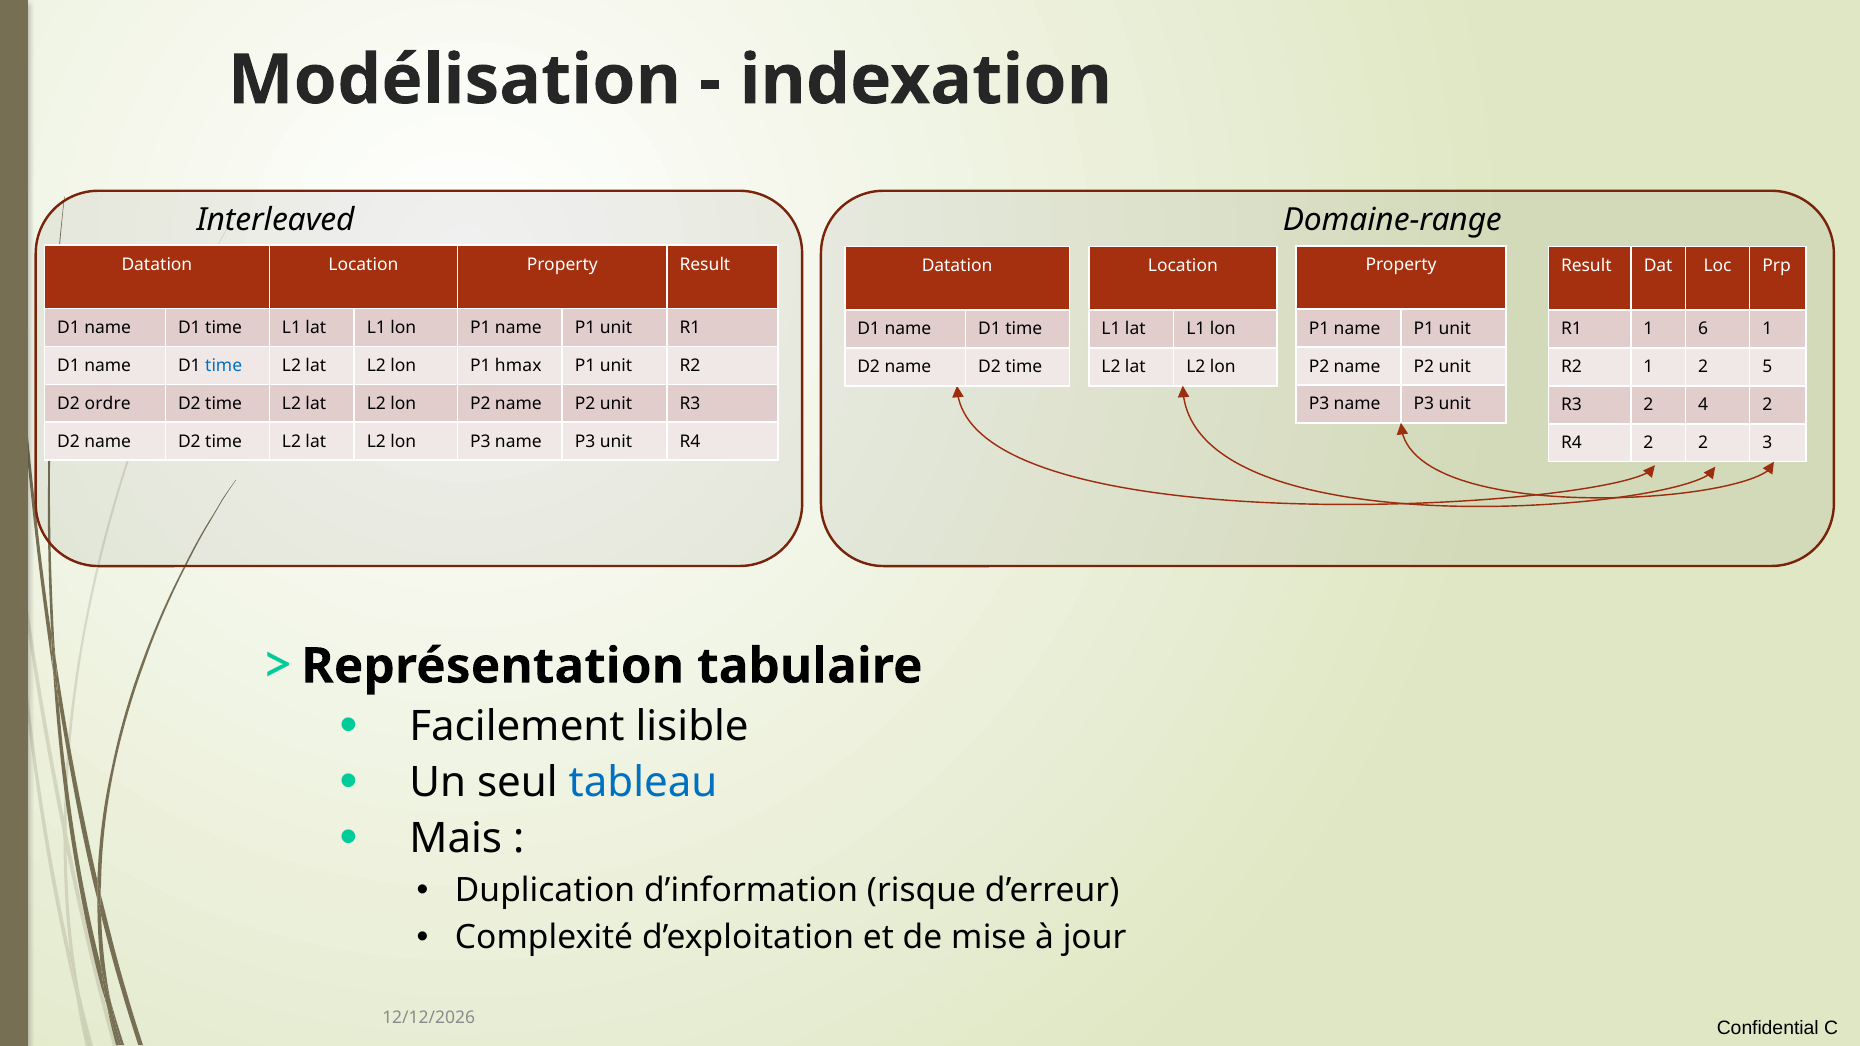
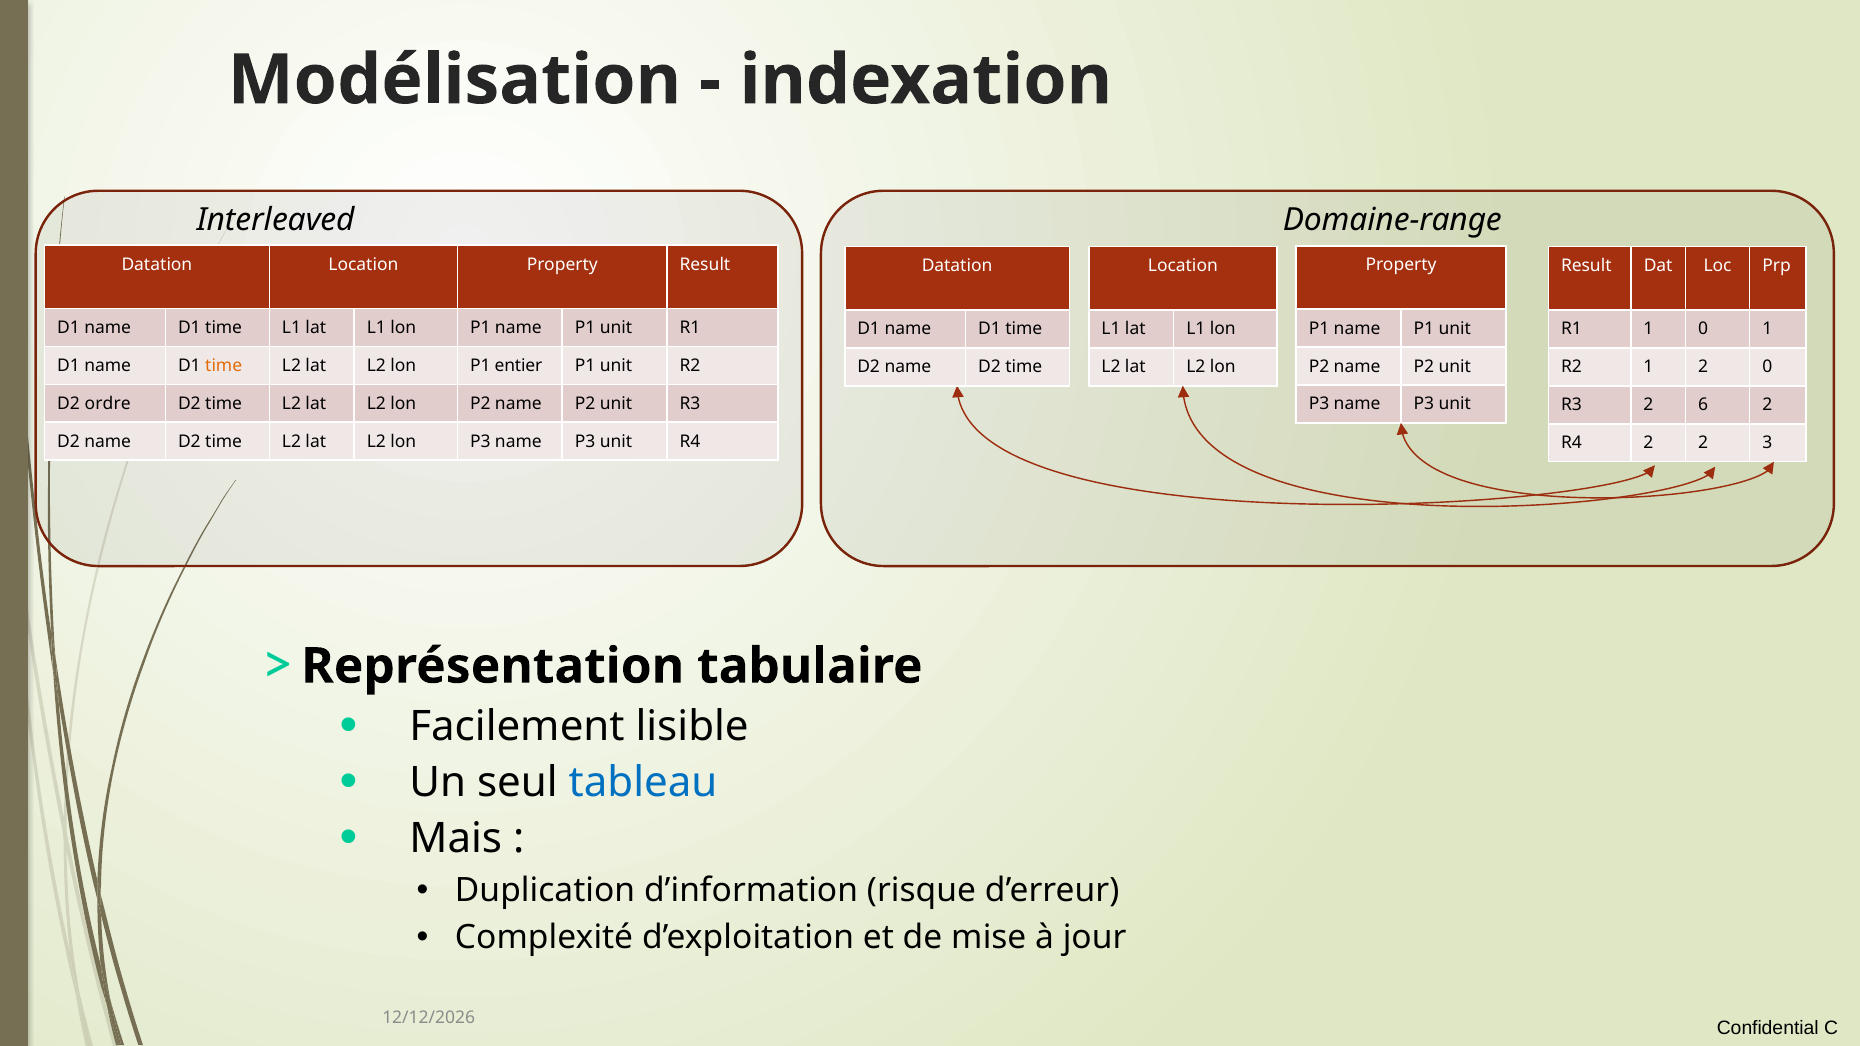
1 6: 6 -> 0 (1703, 329)
time colour: blue -> orange (224, 366)
hmax: hmax -> entier (518, 366)
2 5: 5 -> 0 (1767, 367)
4: 4 -> 6 (1703, 405)
